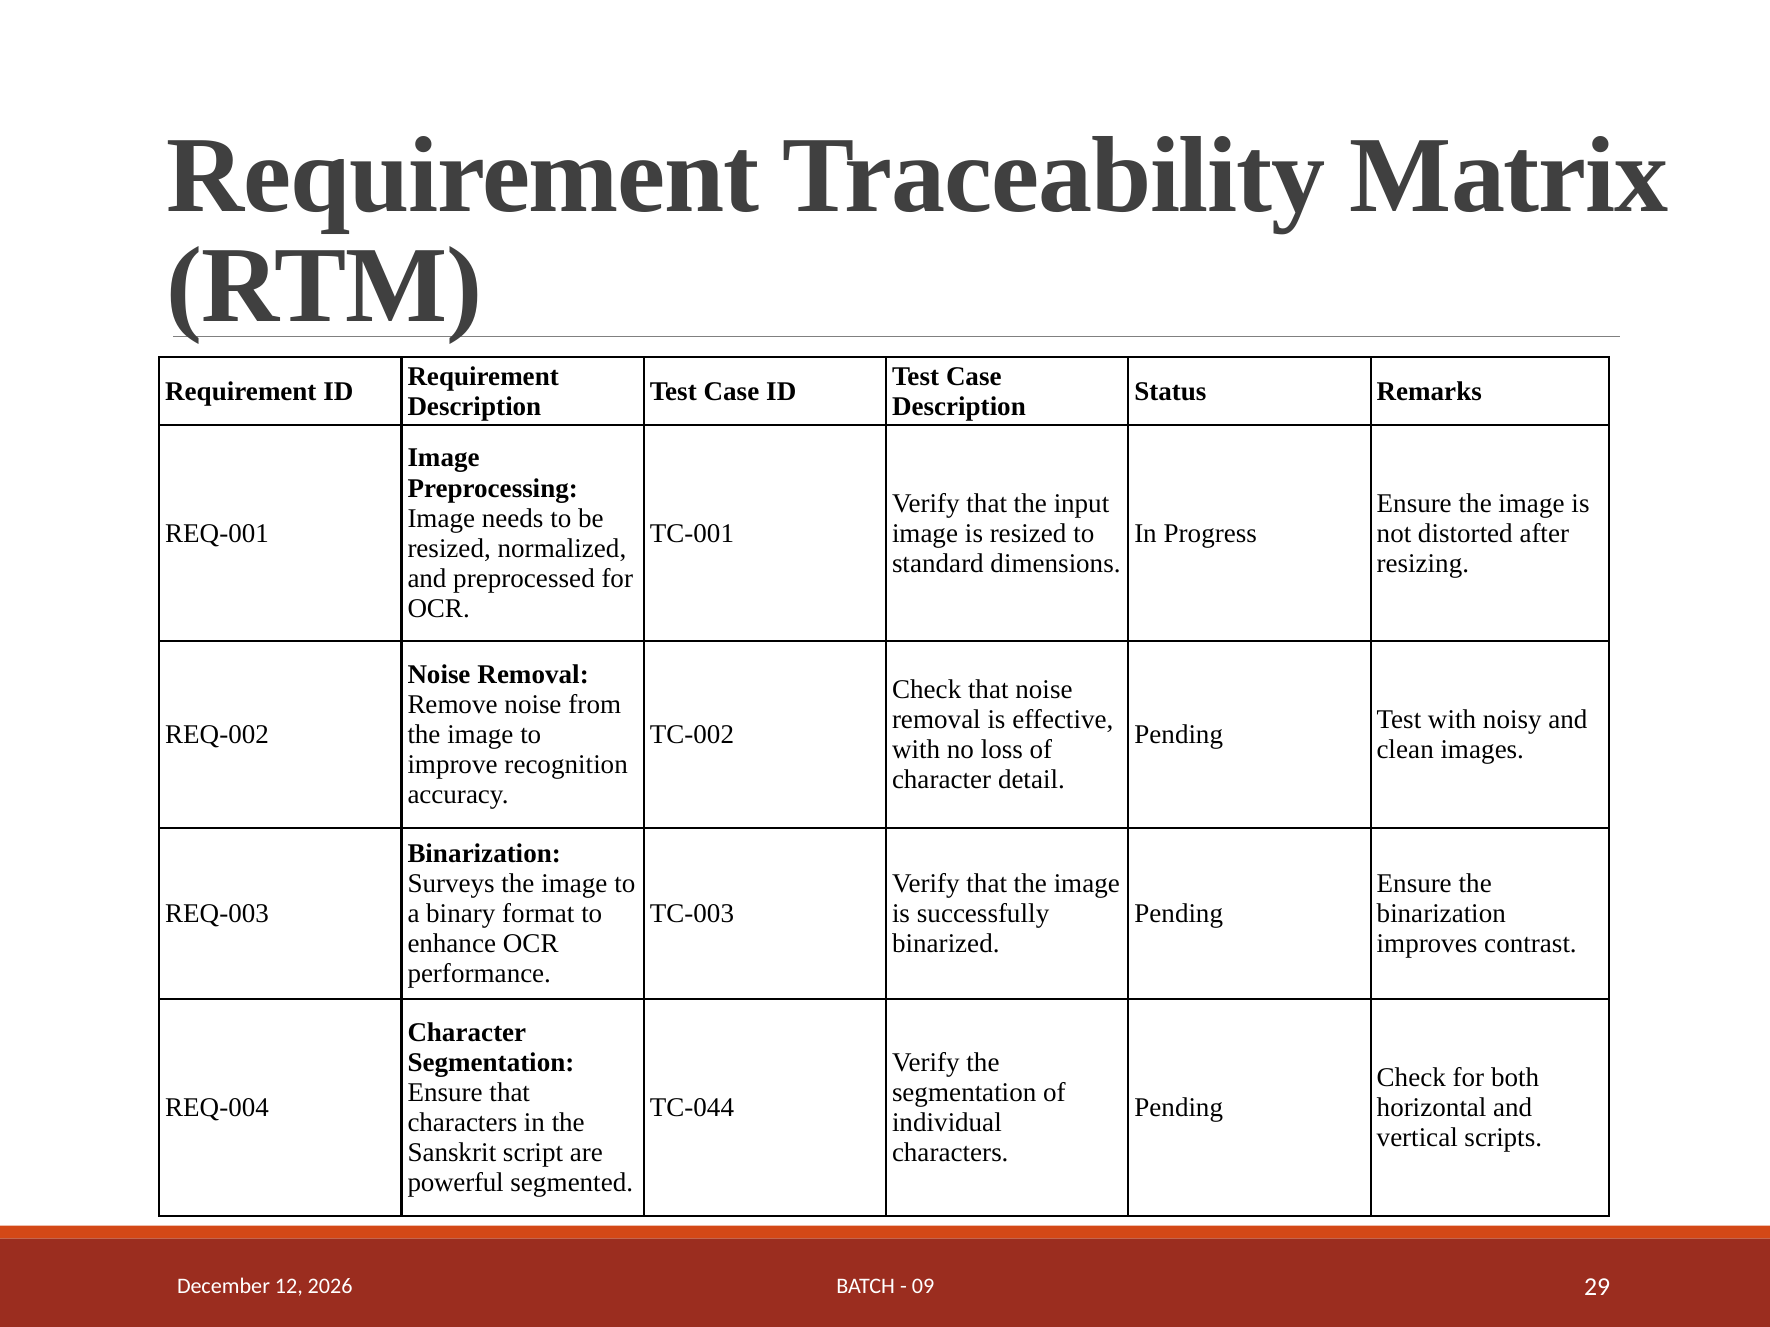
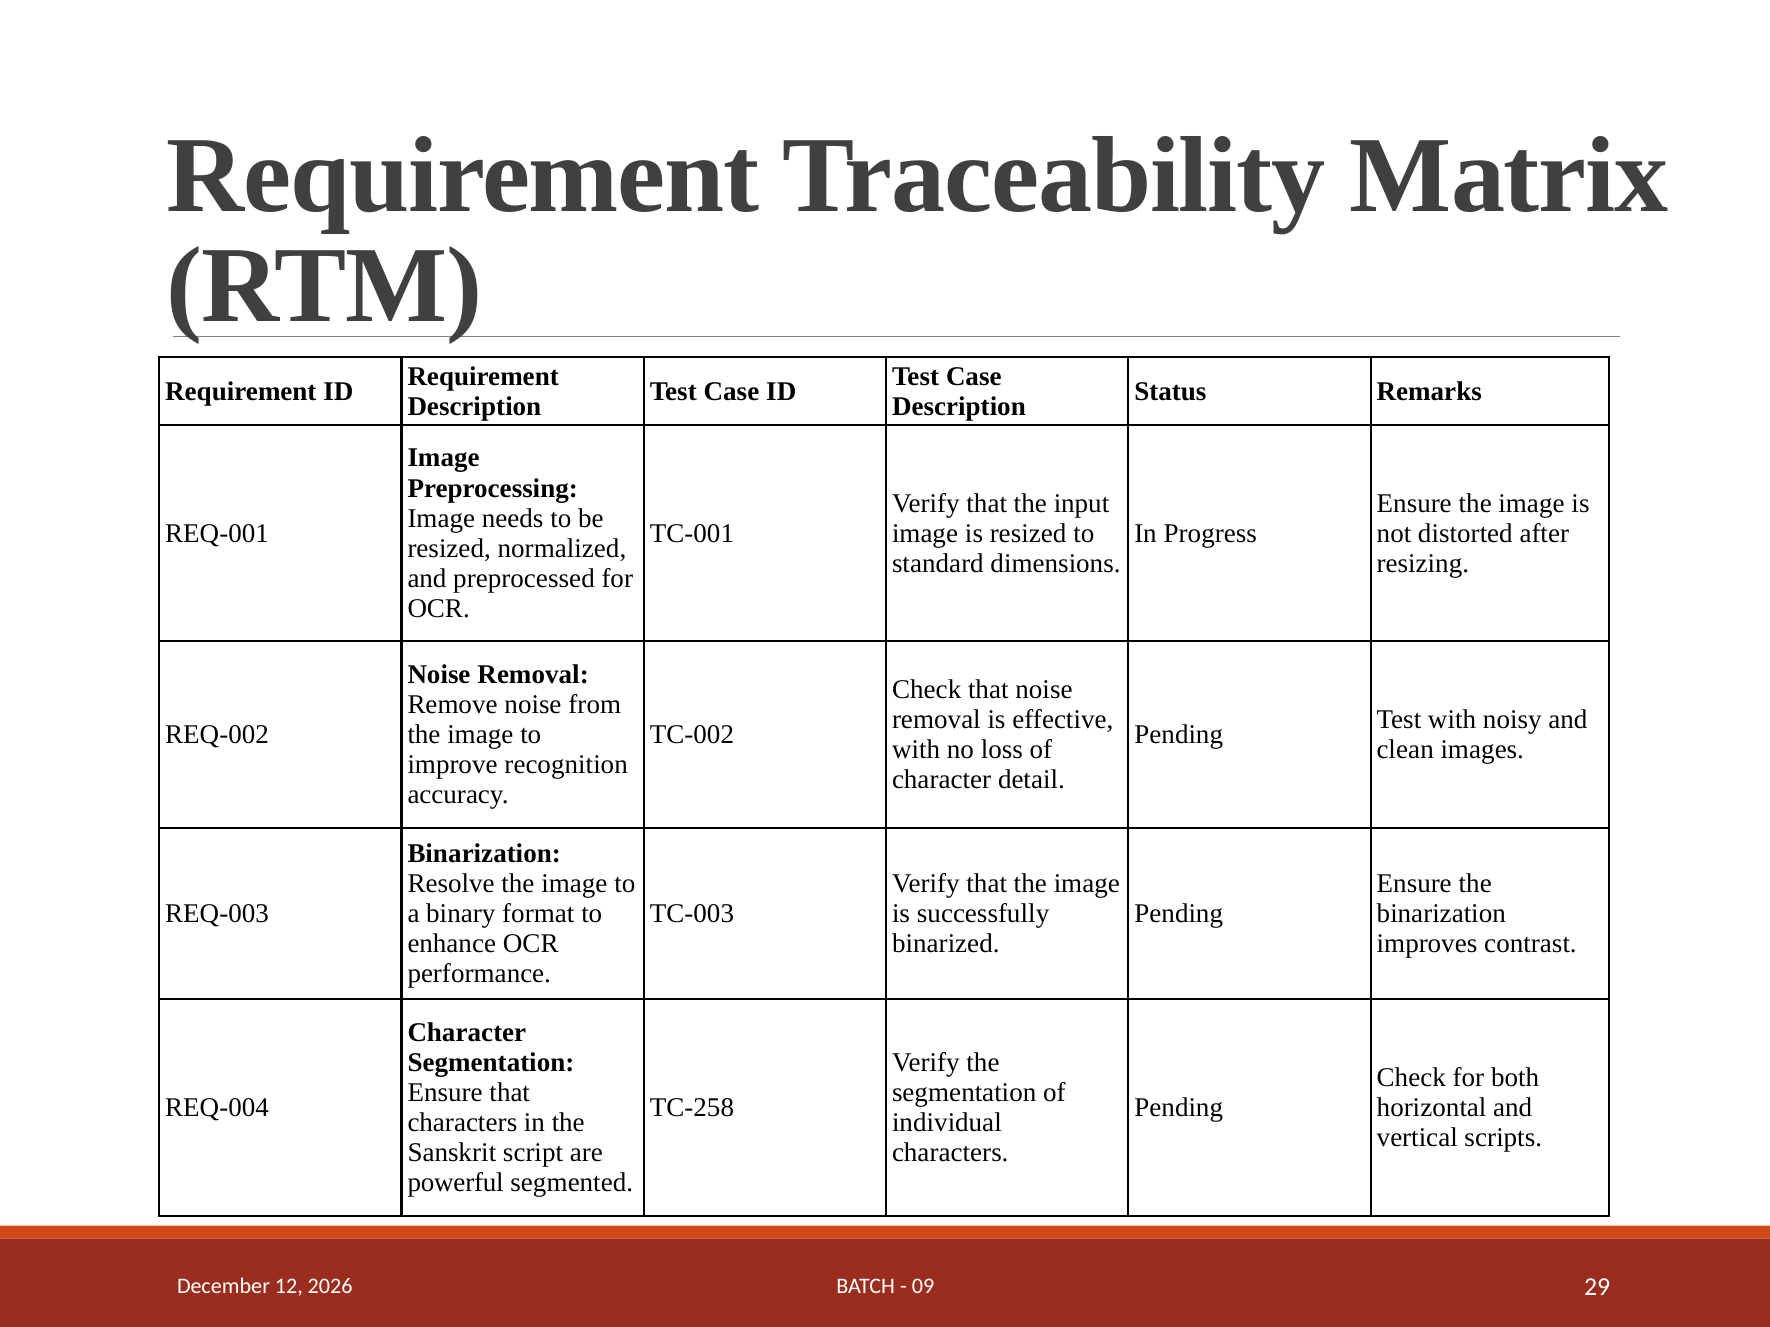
Surveys: Surveys -> Resolve (451, 884)
TC-044: TC-044 -> TC-258 (692, 1108)
